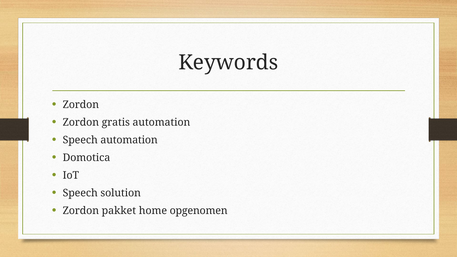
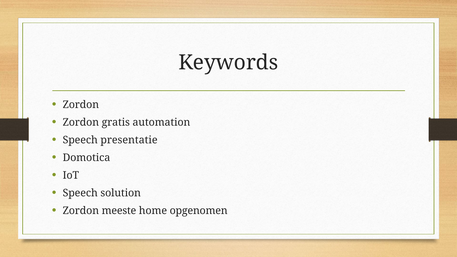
Speech automation: automation -> presentatie (129, 140)
pakket: pakket -> meeste (119, 211)
